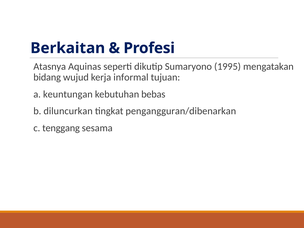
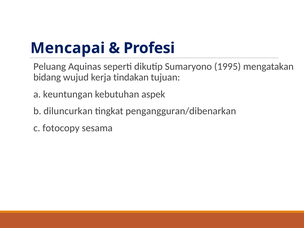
Berkaitan: Berkaitan -> Mencapai (68, 48)
Atasnya: Atasnya -> Peluang (50, 66)
informal: informal -> tindakan (131, 77)
bebas: bebas -> aspek (153, 94)
tenggang: tenggang -> fotocopy (61, 128)
